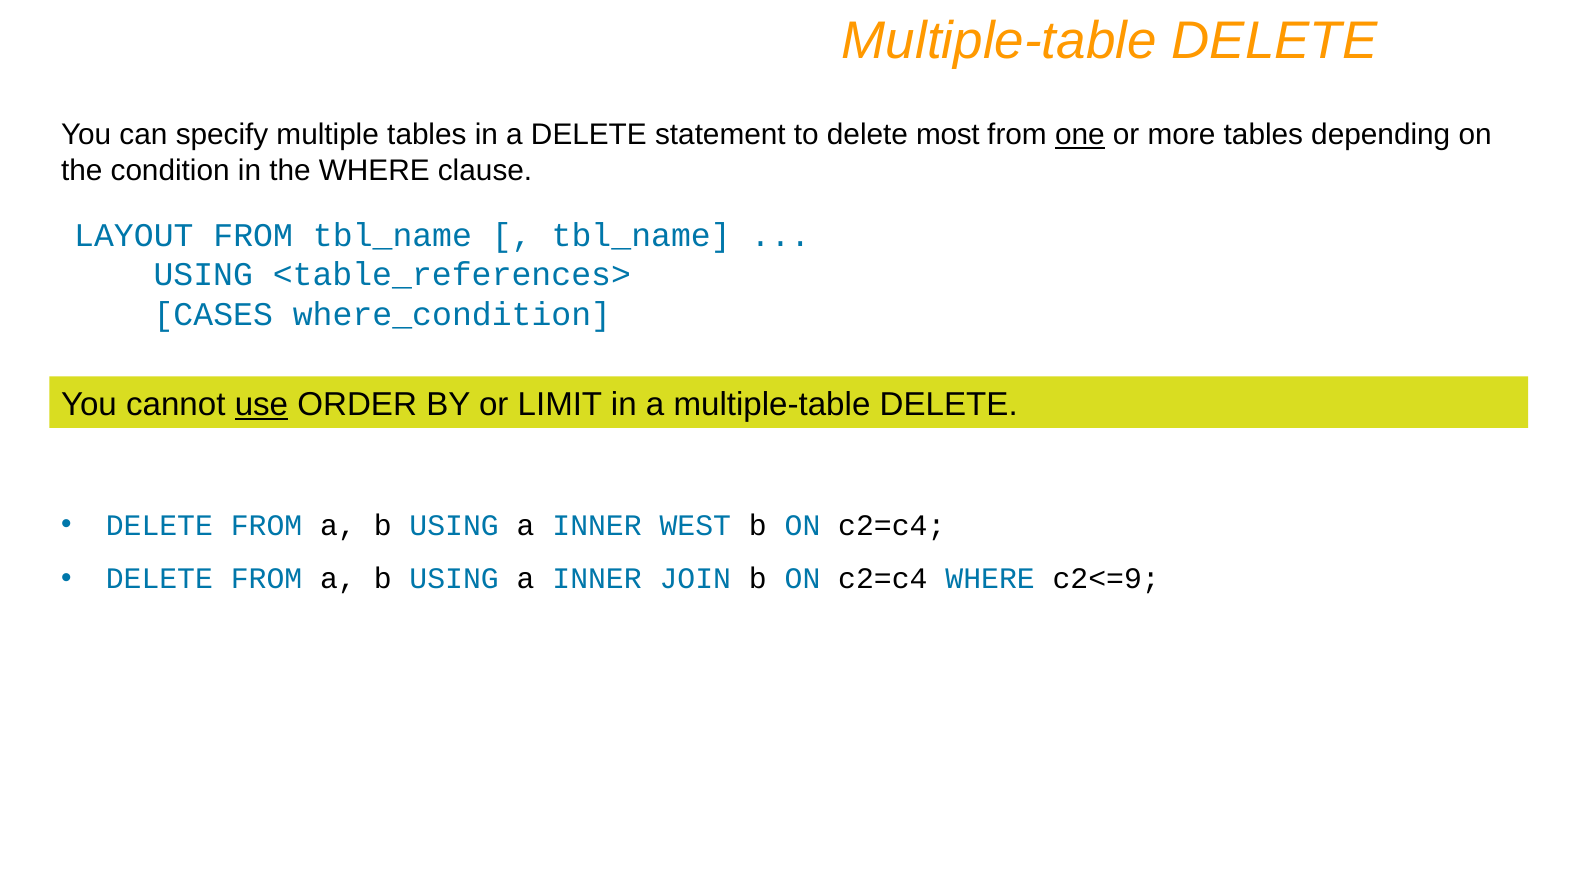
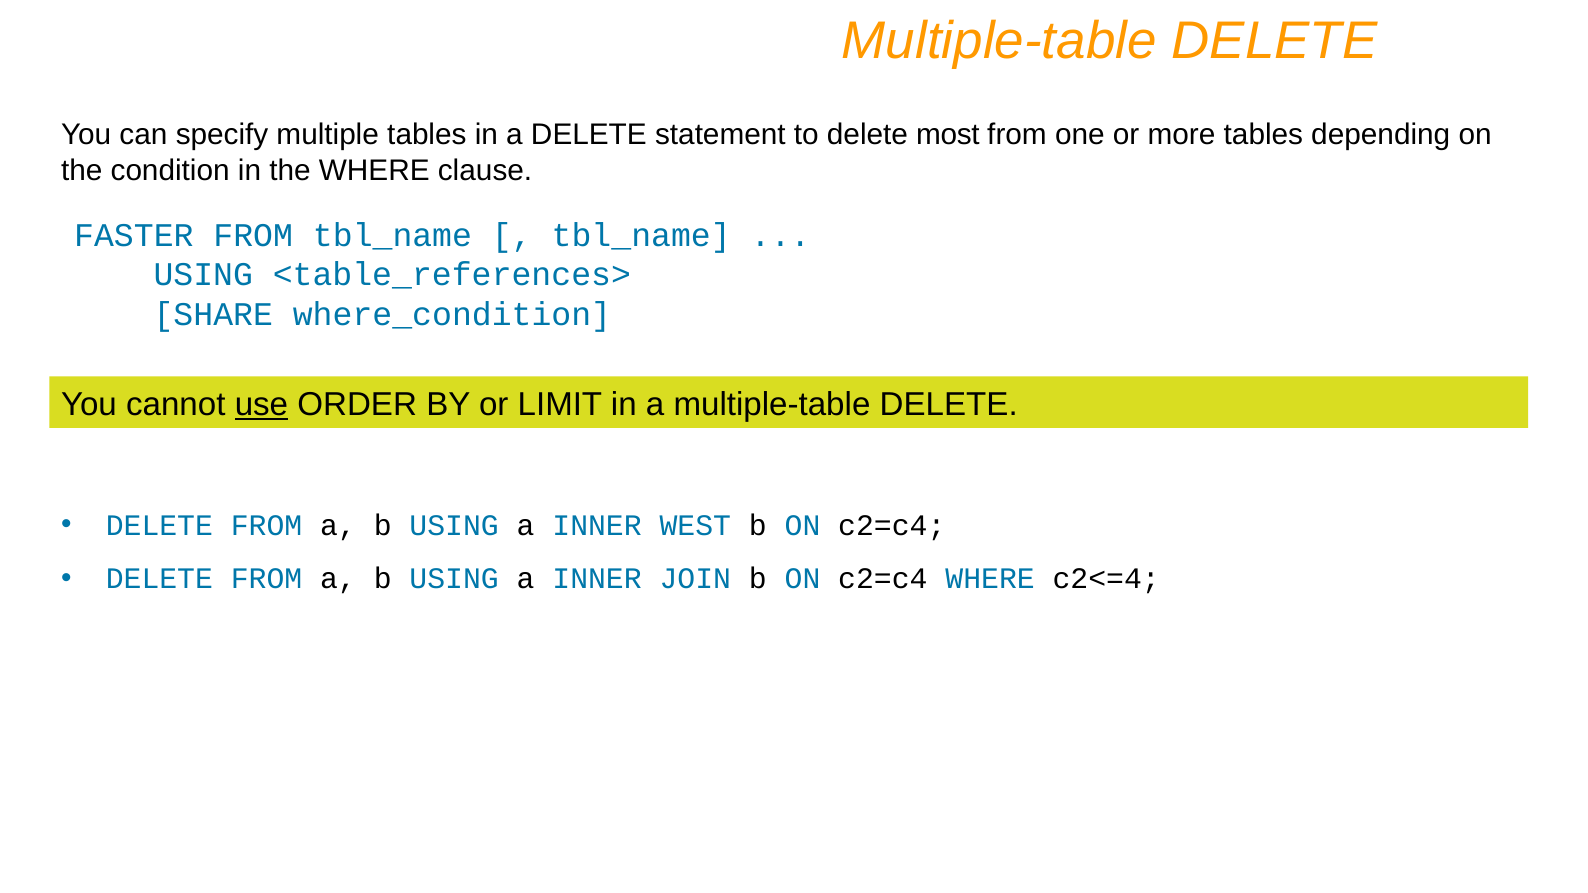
one underline: present -> none (1080, 135)
LAYOUT: LAYOUT -> FASTER (134, 235)
CASES: CASES -> SHARE (213, 315)
c2<=9: c2<=9 -> c2<=4 (1106, 579)
